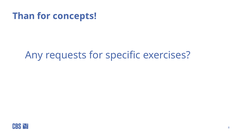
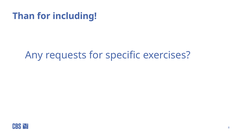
concepts: concepts -> including (75, 16)
